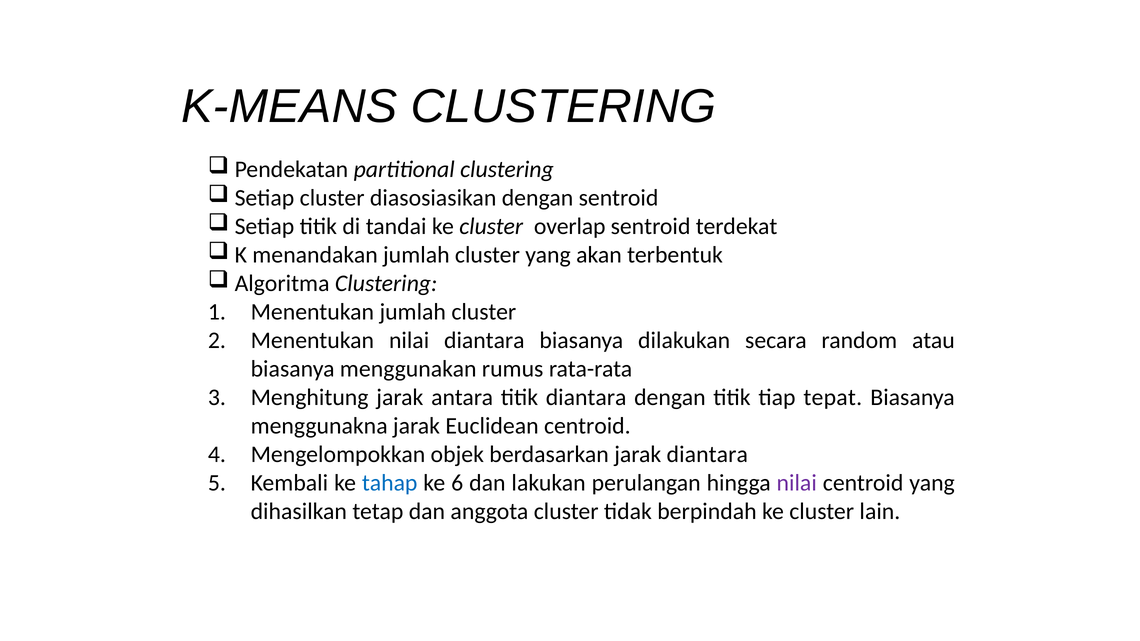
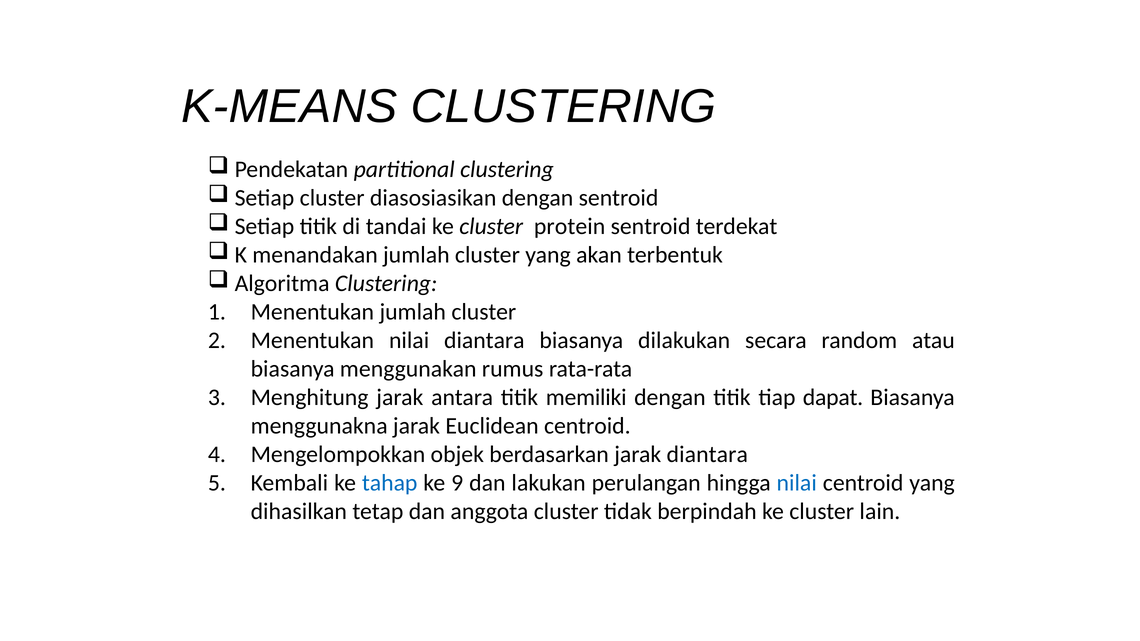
overlap: overlap -> protein (570, 227)
titik diantara: diantara -> memiliki (586, 398)
tepat: tepat -> dapat (833, 398)
6: 6 -> 9 (457, 483)
nilai colour: purple -> blue (797, 483)
